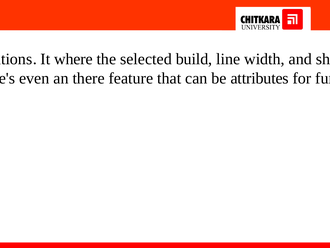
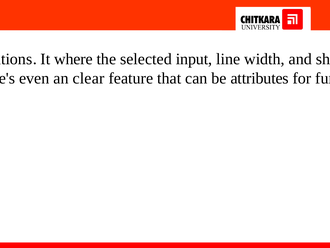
build: build -> input (194, 59)
there: there -> clear (89, 78)
